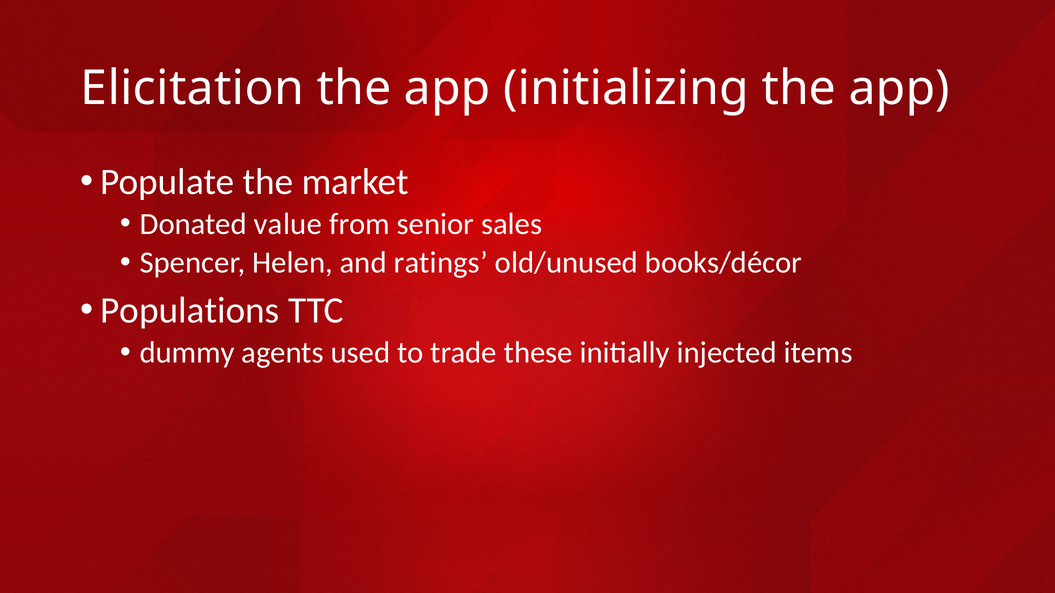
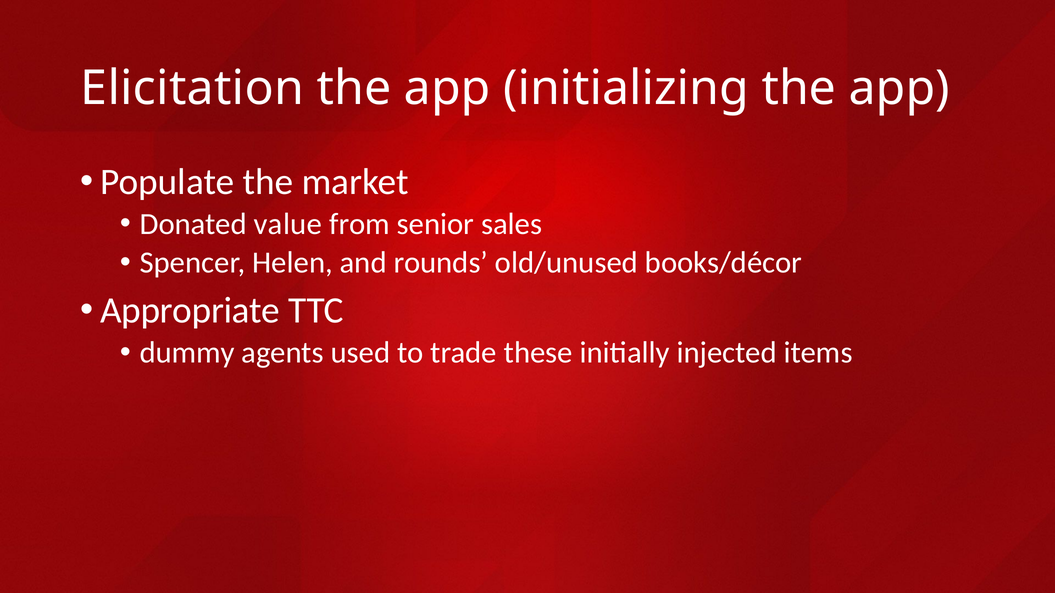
ratings: ratings -> rounds (441, 263)
Populations: Populations -> Appropriate (190, 311)
